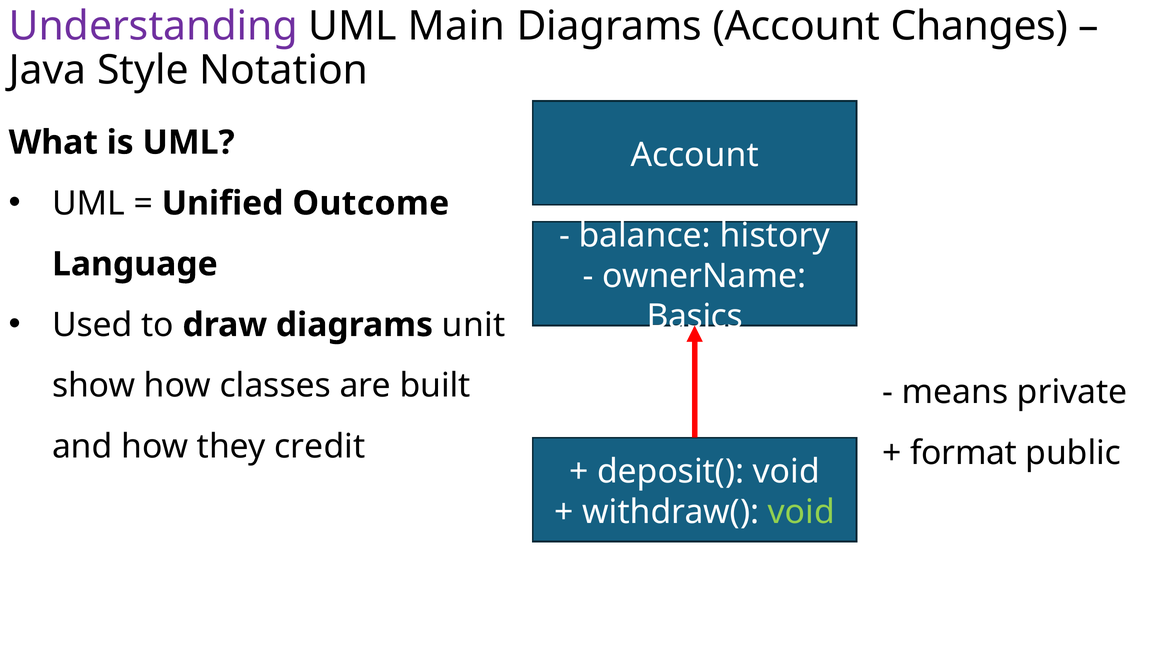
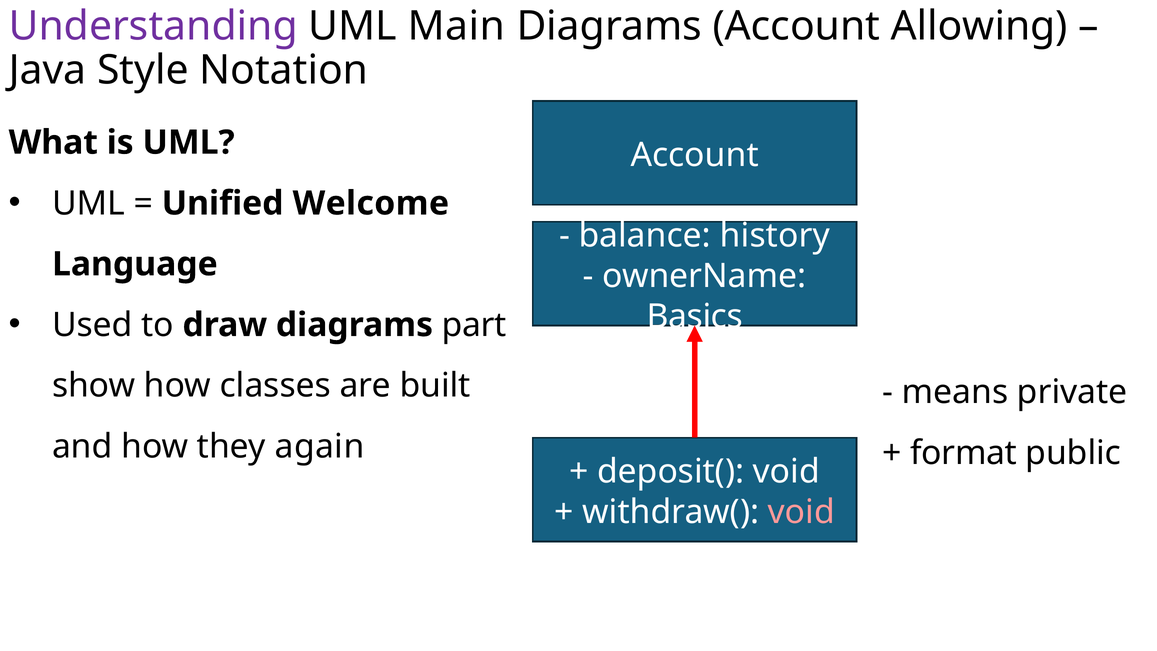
Changes: Changes -> Allowing (979, 26)
Outcome: Outcome -> Welcome (371, 203)
unit: unit -> part (474, 325)
credit: credit -> again (320, 446)
void colour: light green -> pink (801, 512)
